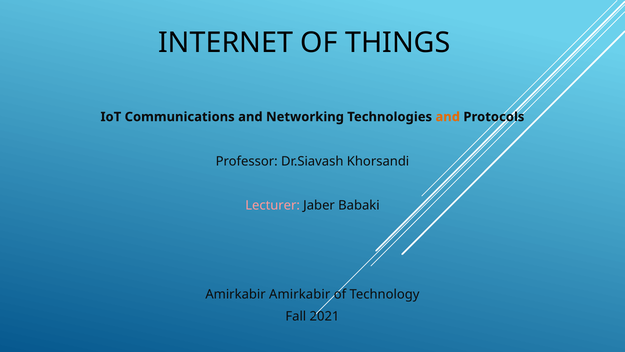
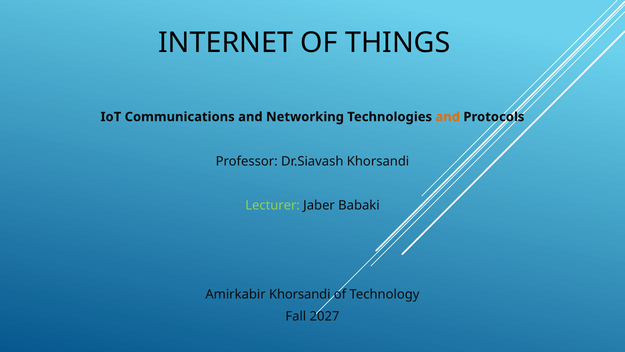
Lecturer colour: pink -> light green (273, 205)
Amirkabir Amirkabir: Amirkabir -> Khorsandi (300, 294)
2021: 2021 -> 2027 (325, 316)
